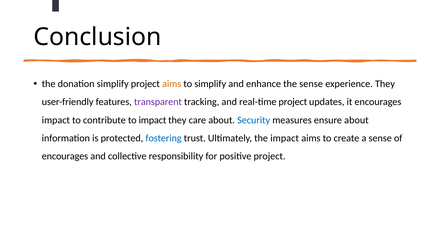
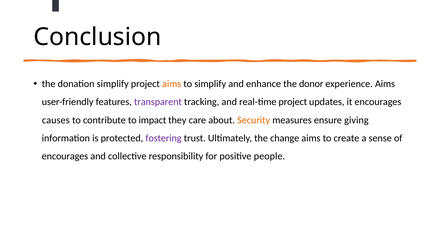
the sense: sense -> donor (311, 84)
experience They: They -> Aims (385, 84)
impact: impact -> causes (56, 120)
Security colour: blue -> orange (254, 120)
ensure about: about -> giving (356, 120)
fostering colour: blue -> purple (164, 138)
the impact: impact -> change (285, 138)
positive project: project -> people (270, 157)
